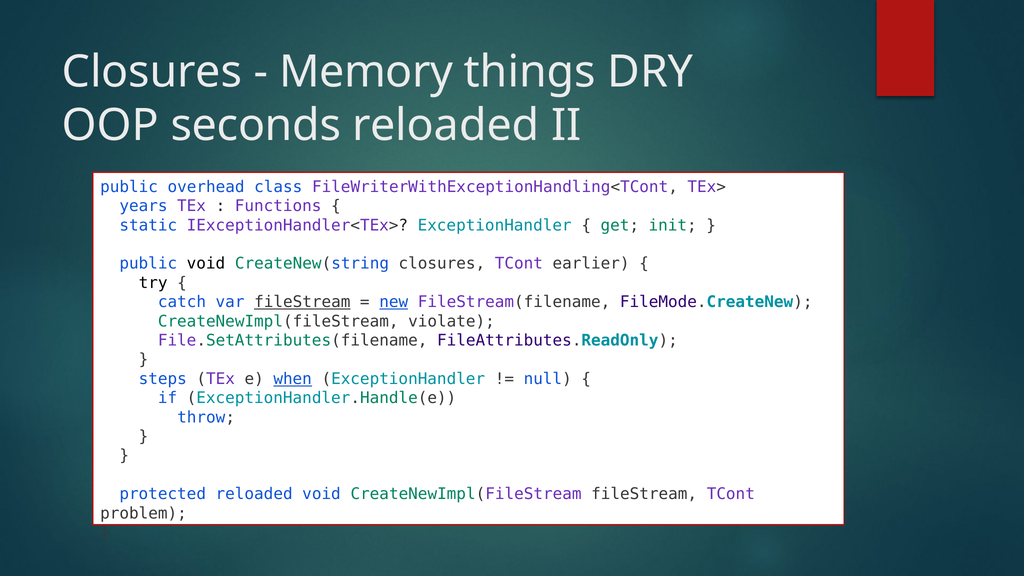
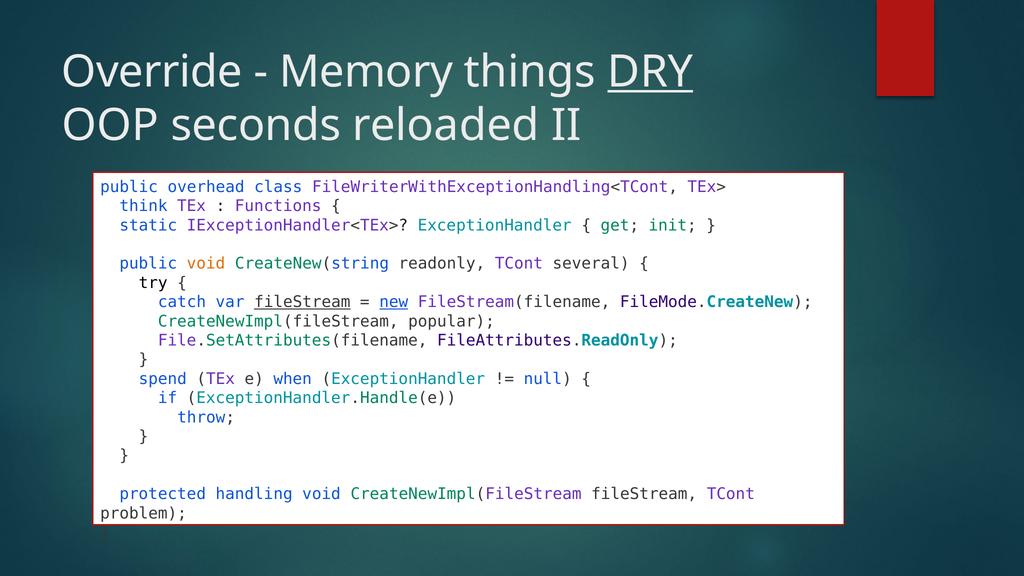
Closures: Closures -> Override (152, 72)
DRY underline: none -> present (650, 72)
years: years -> think (143, 206)
void colour: black -> orange (206, 264)
CreateNew(string closures: closures -> readonly (442, 264)
earlier: earlier -> several (591, 264)
violate: violate -> popular (452, 321)
steps: steps -> spend (163, 379)
when underline: present -> none (293, 379)
protected reloaded: reloaded -> handling (254, 494)
